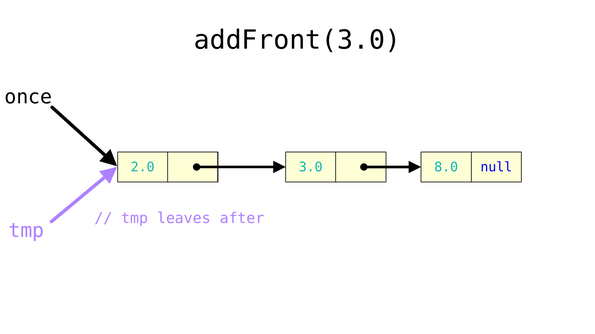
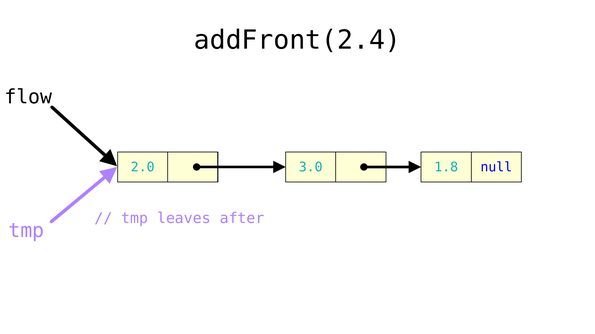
addFront(3.0: addFront(3.0 -> addFront(2.4 (297, 40)
once: once -> flow (28, 97)
8.0: 8.0 -> 1.8 (446, 168)
